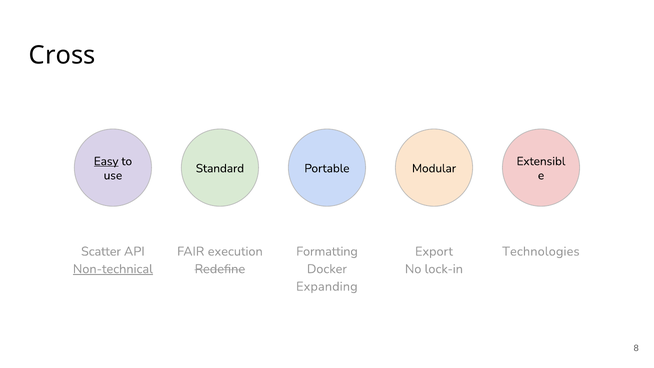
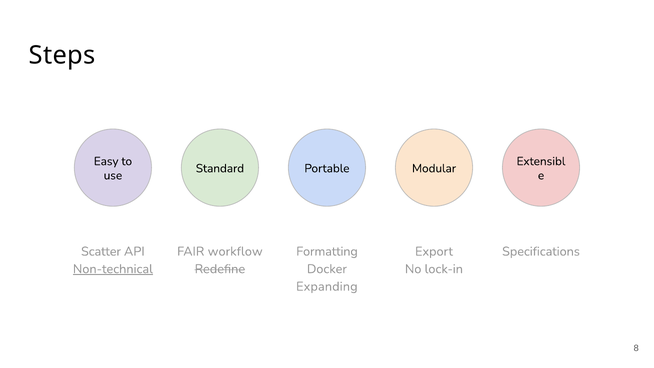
Cross: Cross -> Steps (62, 55)
Easy underline: present -> none (106, 161)
execution: execution -> workflow (235, 251)
Technologies: Technologies -> Specifications (541, 251)
